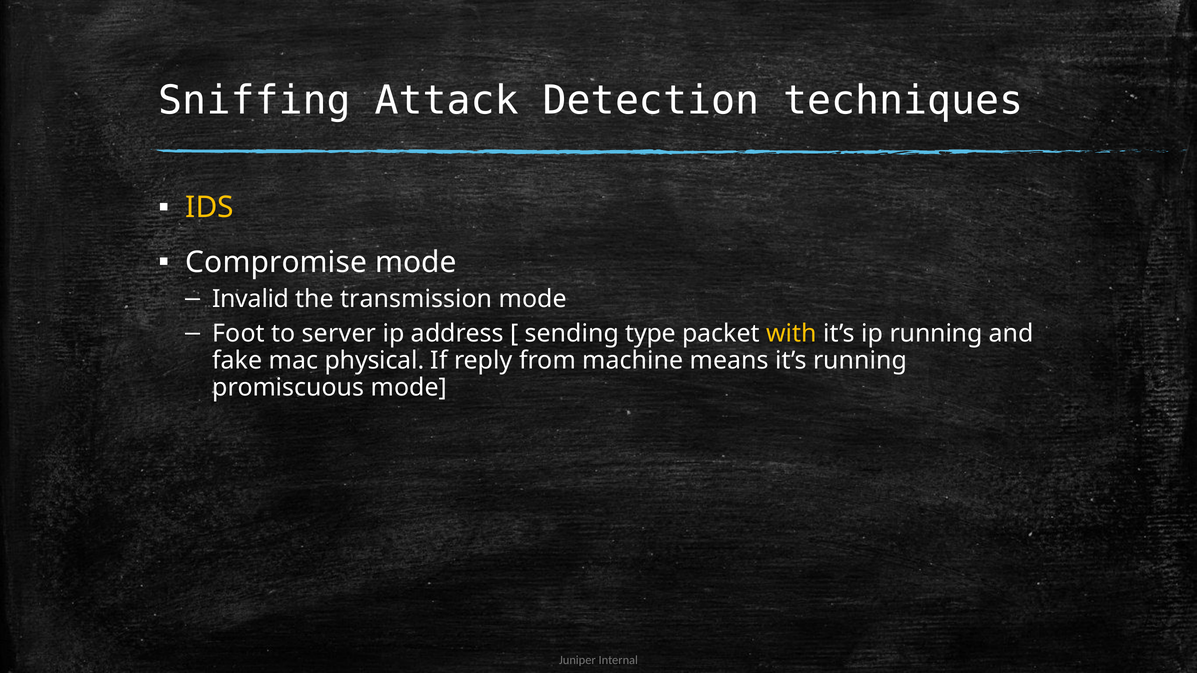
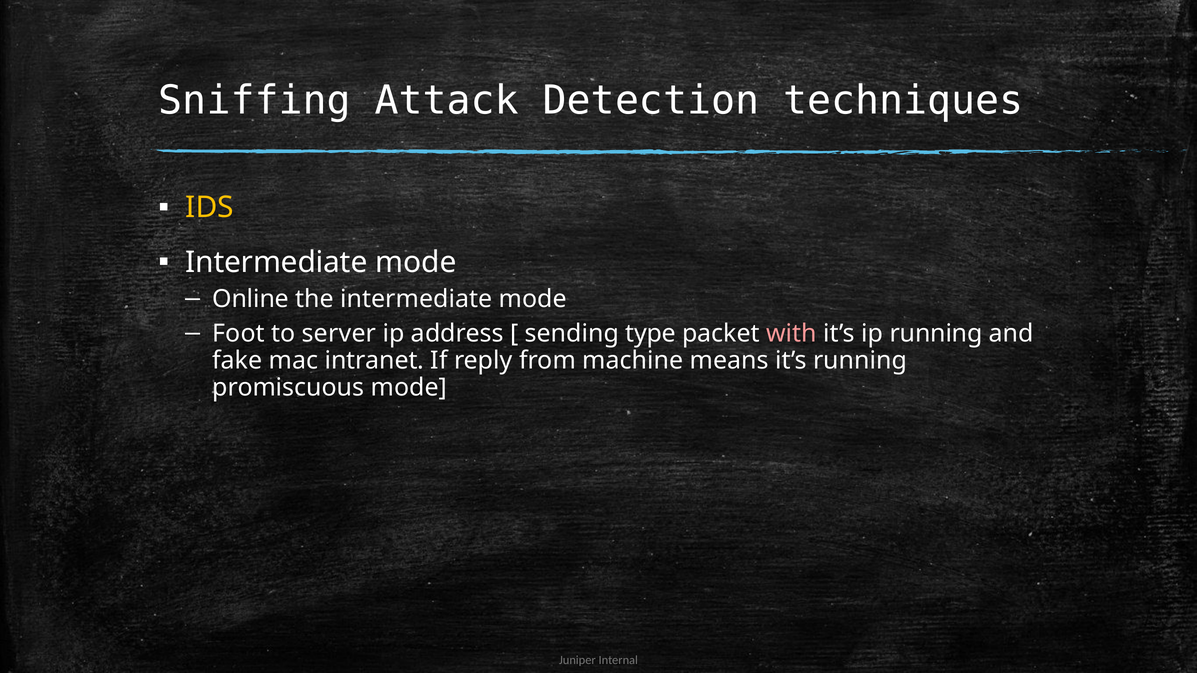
Compromise: Compromise -> Intermediate (276, 262)
Invalid: Invalid -> Online (251, 299)
the transmission: transmission -> intermediate (416, 299)
with colour: yellow -> pink (792, 334)
physical: physical -> intranet (374, 361)
